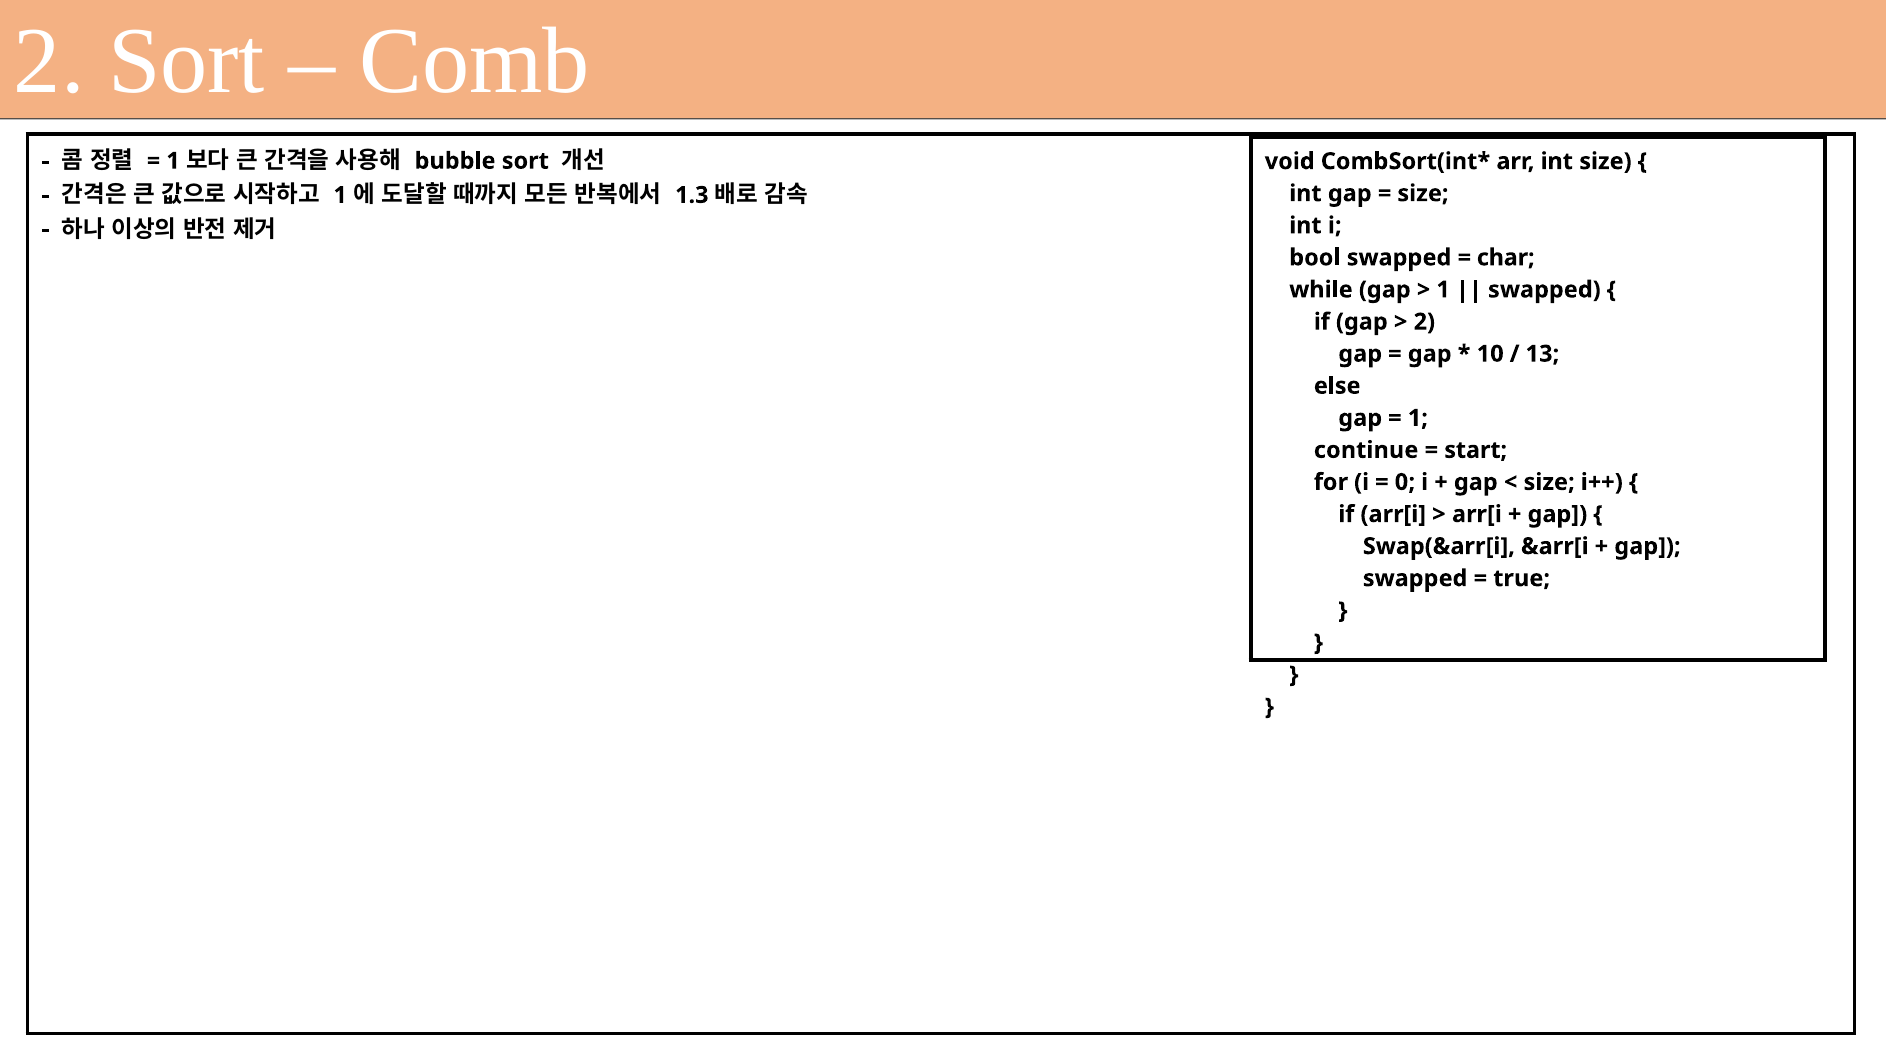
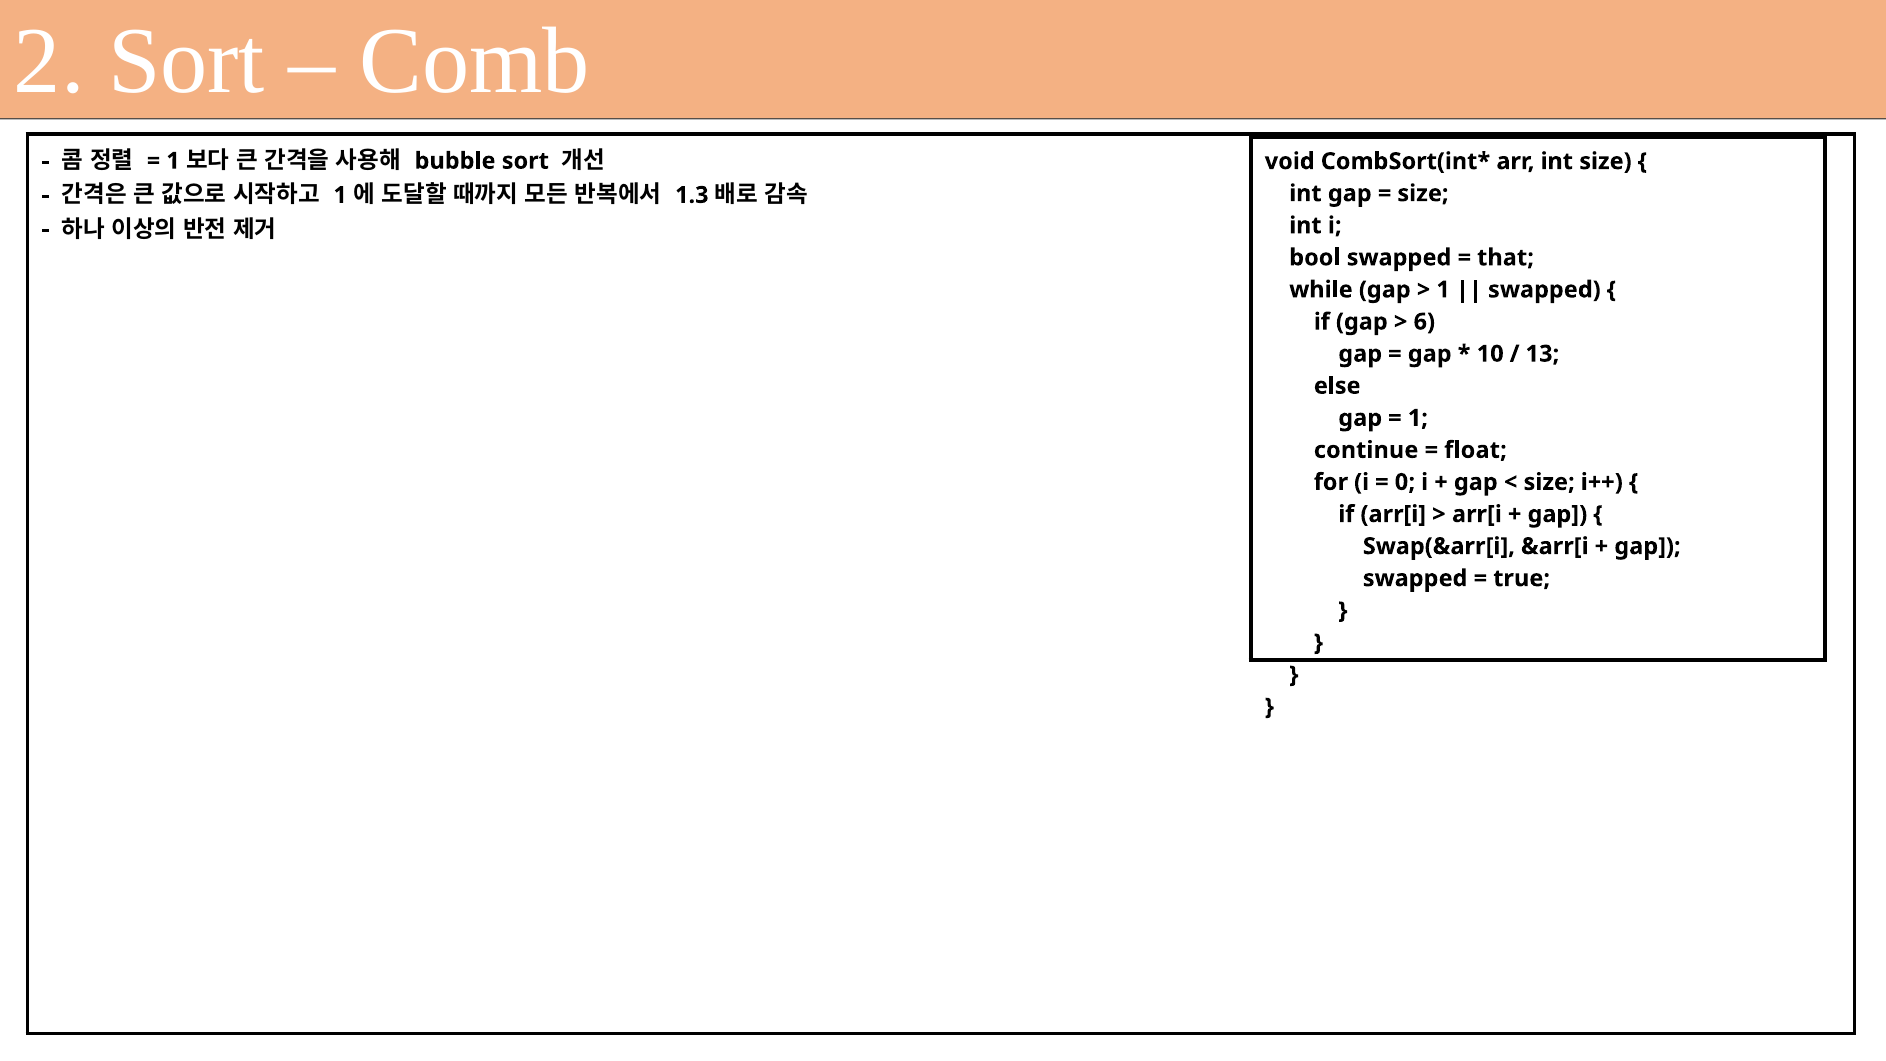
char: char -> that (1506, 258)
2: 2 -> 6 (1424, 322)
start: start -> float (1476, 450)
